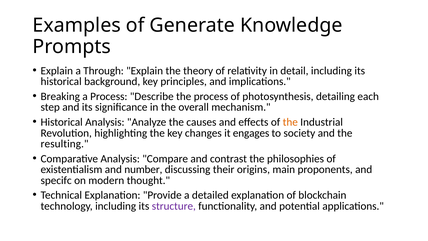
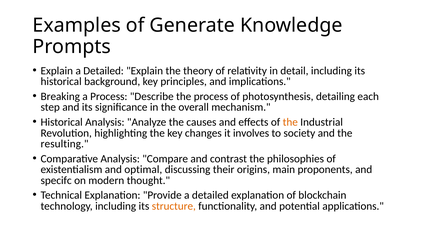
Explain a Through: Through -> Detailed (104, 71)
engages: engages -> involves (251, 133)
number: number -> optimal (143, 169)
structure colour: purple -> orange (174, 206)
